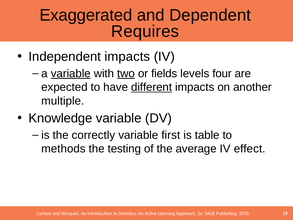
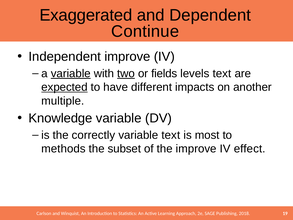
Requires: Requires -> Continue (145, 31)
Independent impacts: impacts -> improve (127, 57)
levels four: four -> text (222, 73)
expected underline: none -> present (64, 87)
different underline: present -> none (152, 87)
variable first: first -> text (171, 135)
table: table -> most (207, 135)
testing: testing -> subset (124, 149)
the average: average -> improve (196, 149)
